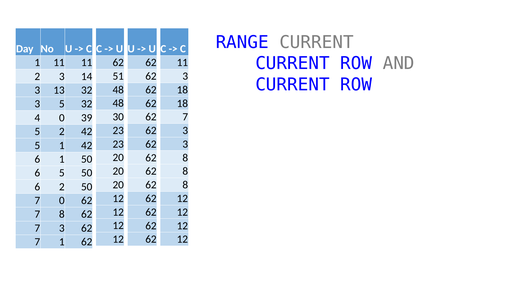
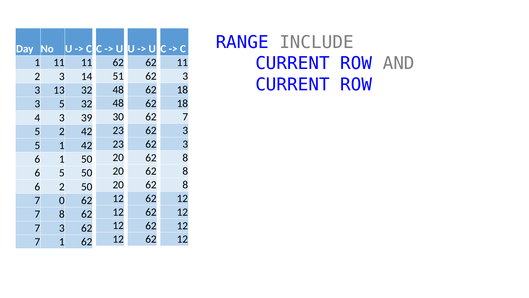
RANGE CURRENT: CURRENT -> INCLUDE (316, 42)
4 0: 0 -> 3 (62, 118)
